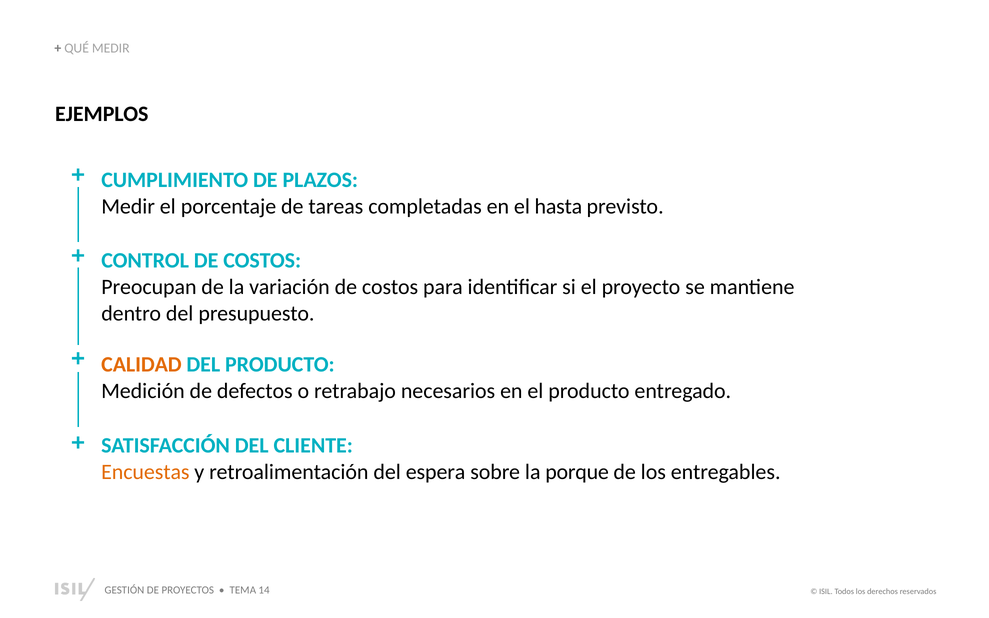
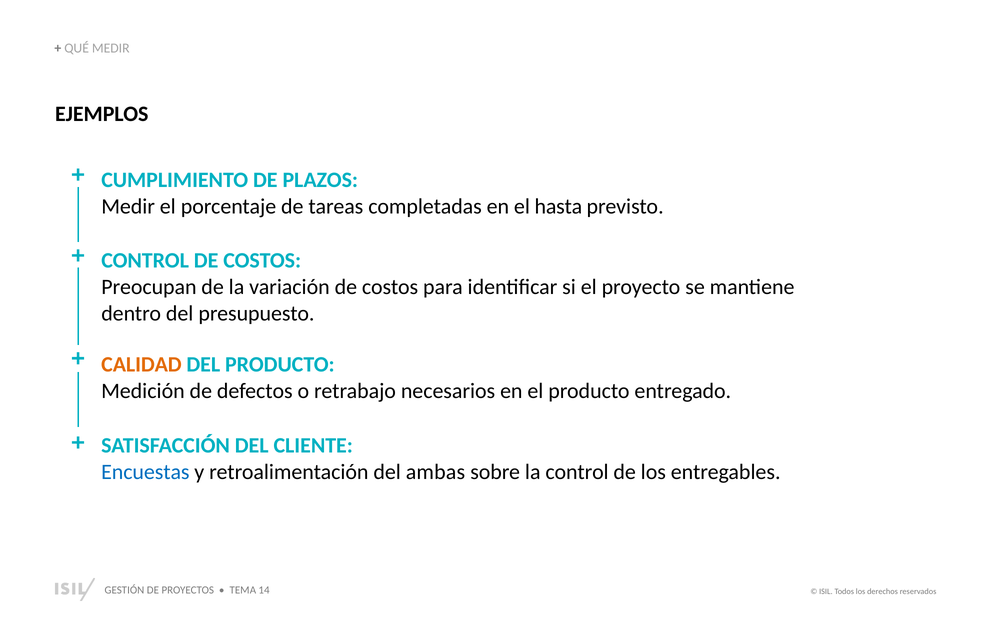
Encuestas colour: orange -> blue (145, 472)
espera: espera -> ambas (435, 472)
la porque: porque -> control (577, 472)
